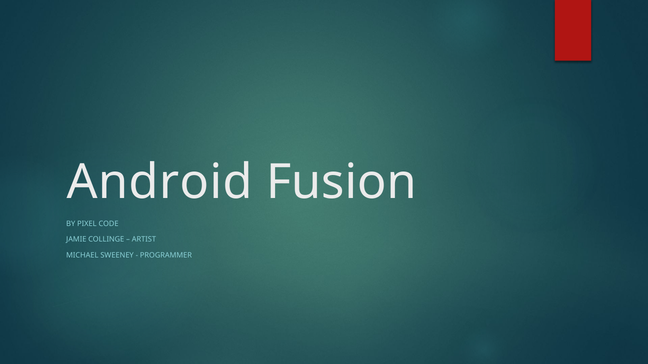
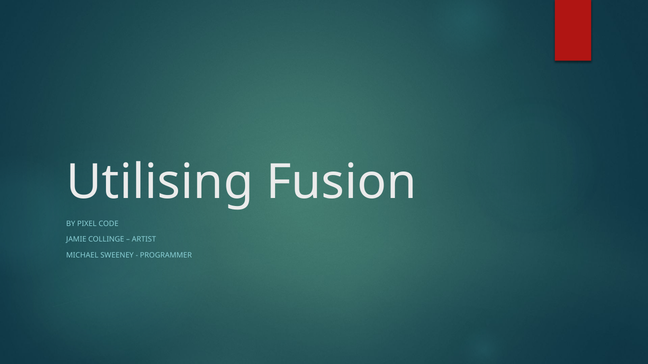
Android: Android -> Utilising (160, 182)
